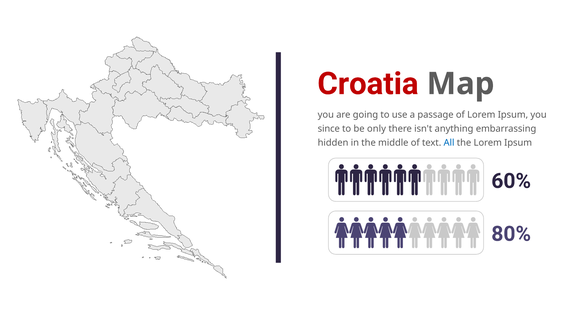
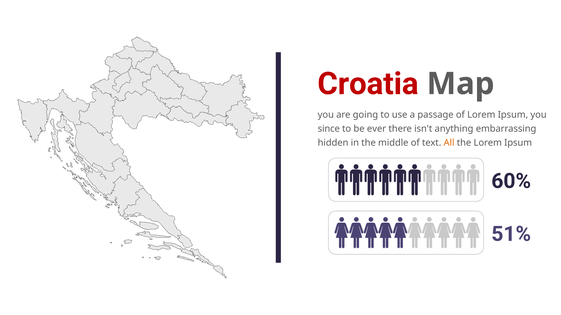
only: only -> ever (377, 129)
All colour: blue -> orange (449, 143)
80%: 80% -> 51% (511, 234)
